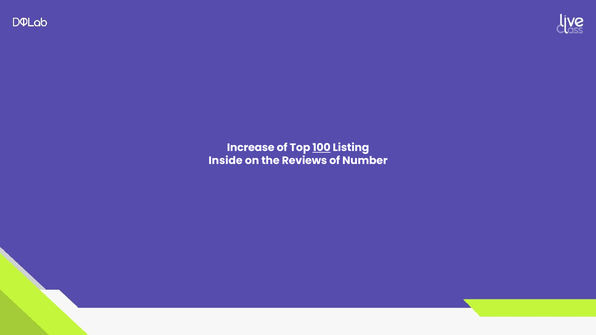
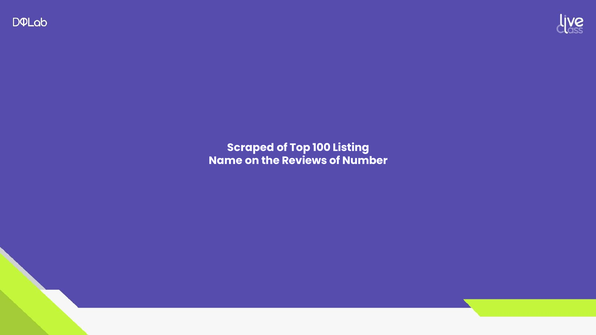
Increase: Increase -> Scraped (251, 148)
100 underline: present -> none (322, 148)
Inside: Inside -> Name (226, 161)
